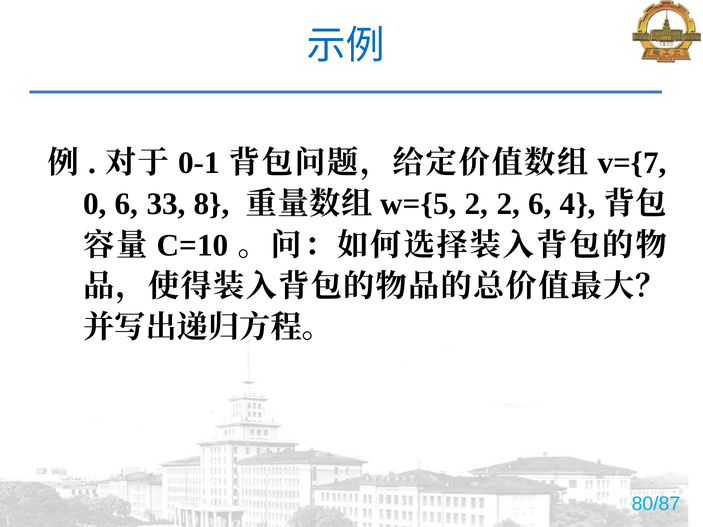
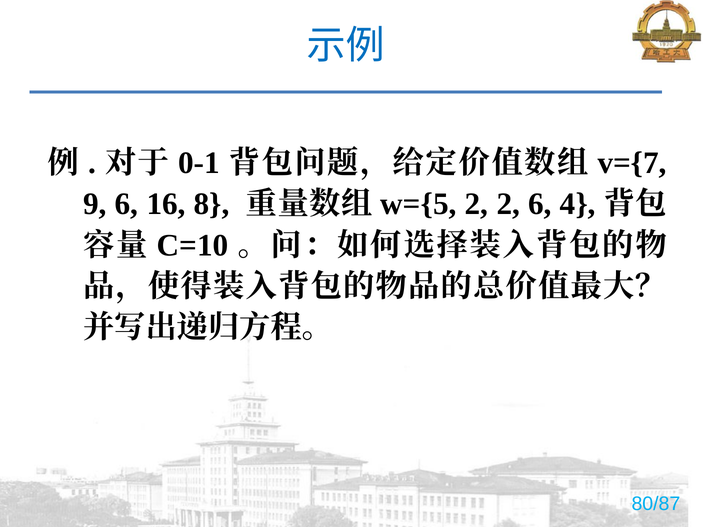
0: 0 -> 9 (95, 204)
33: 33 -> 16 (166, 204)
